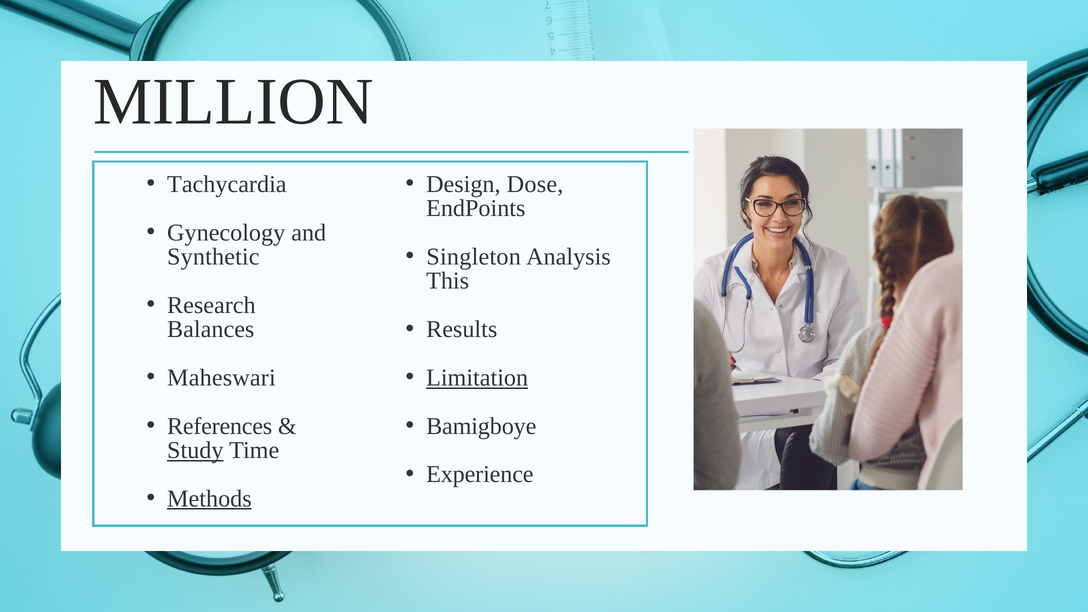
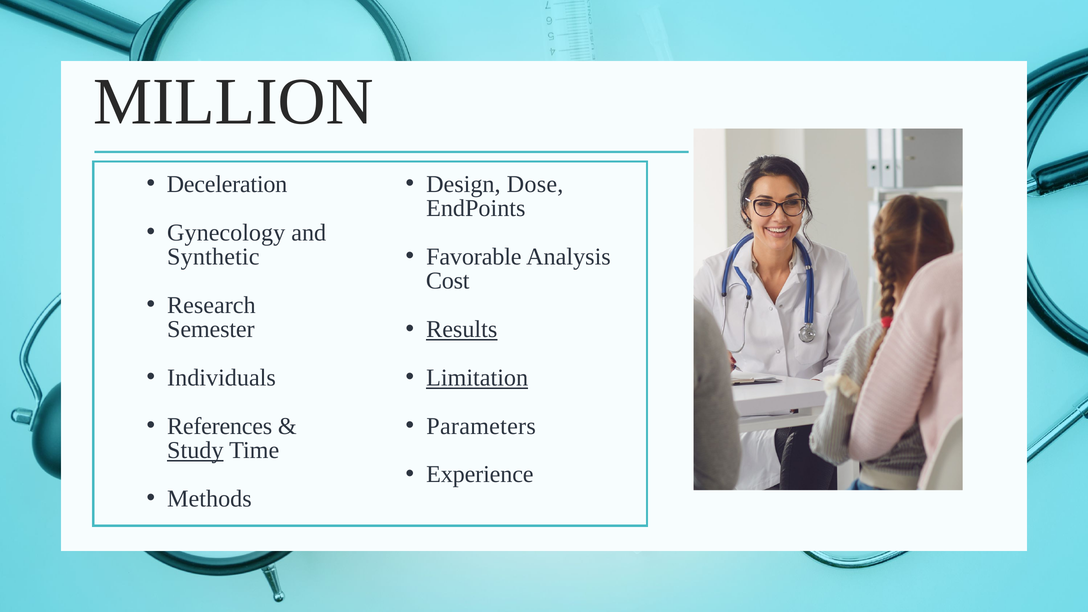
Tachycardia: Tachycardia -> Deceleration (227, 184)
Singleton: Singleton -> Favorable (474, 257)
This: This -> Cost (448, 281)
Results underline: none -> present (462, 329)
Balances: Balances -> Semester (211, 329)
Maheswari: Maheswari -> Individuals (221, 378)
Bamigboye: Bamigboye -> Parameters (481, 426)
Methods underline: present -> none (209, 499)
